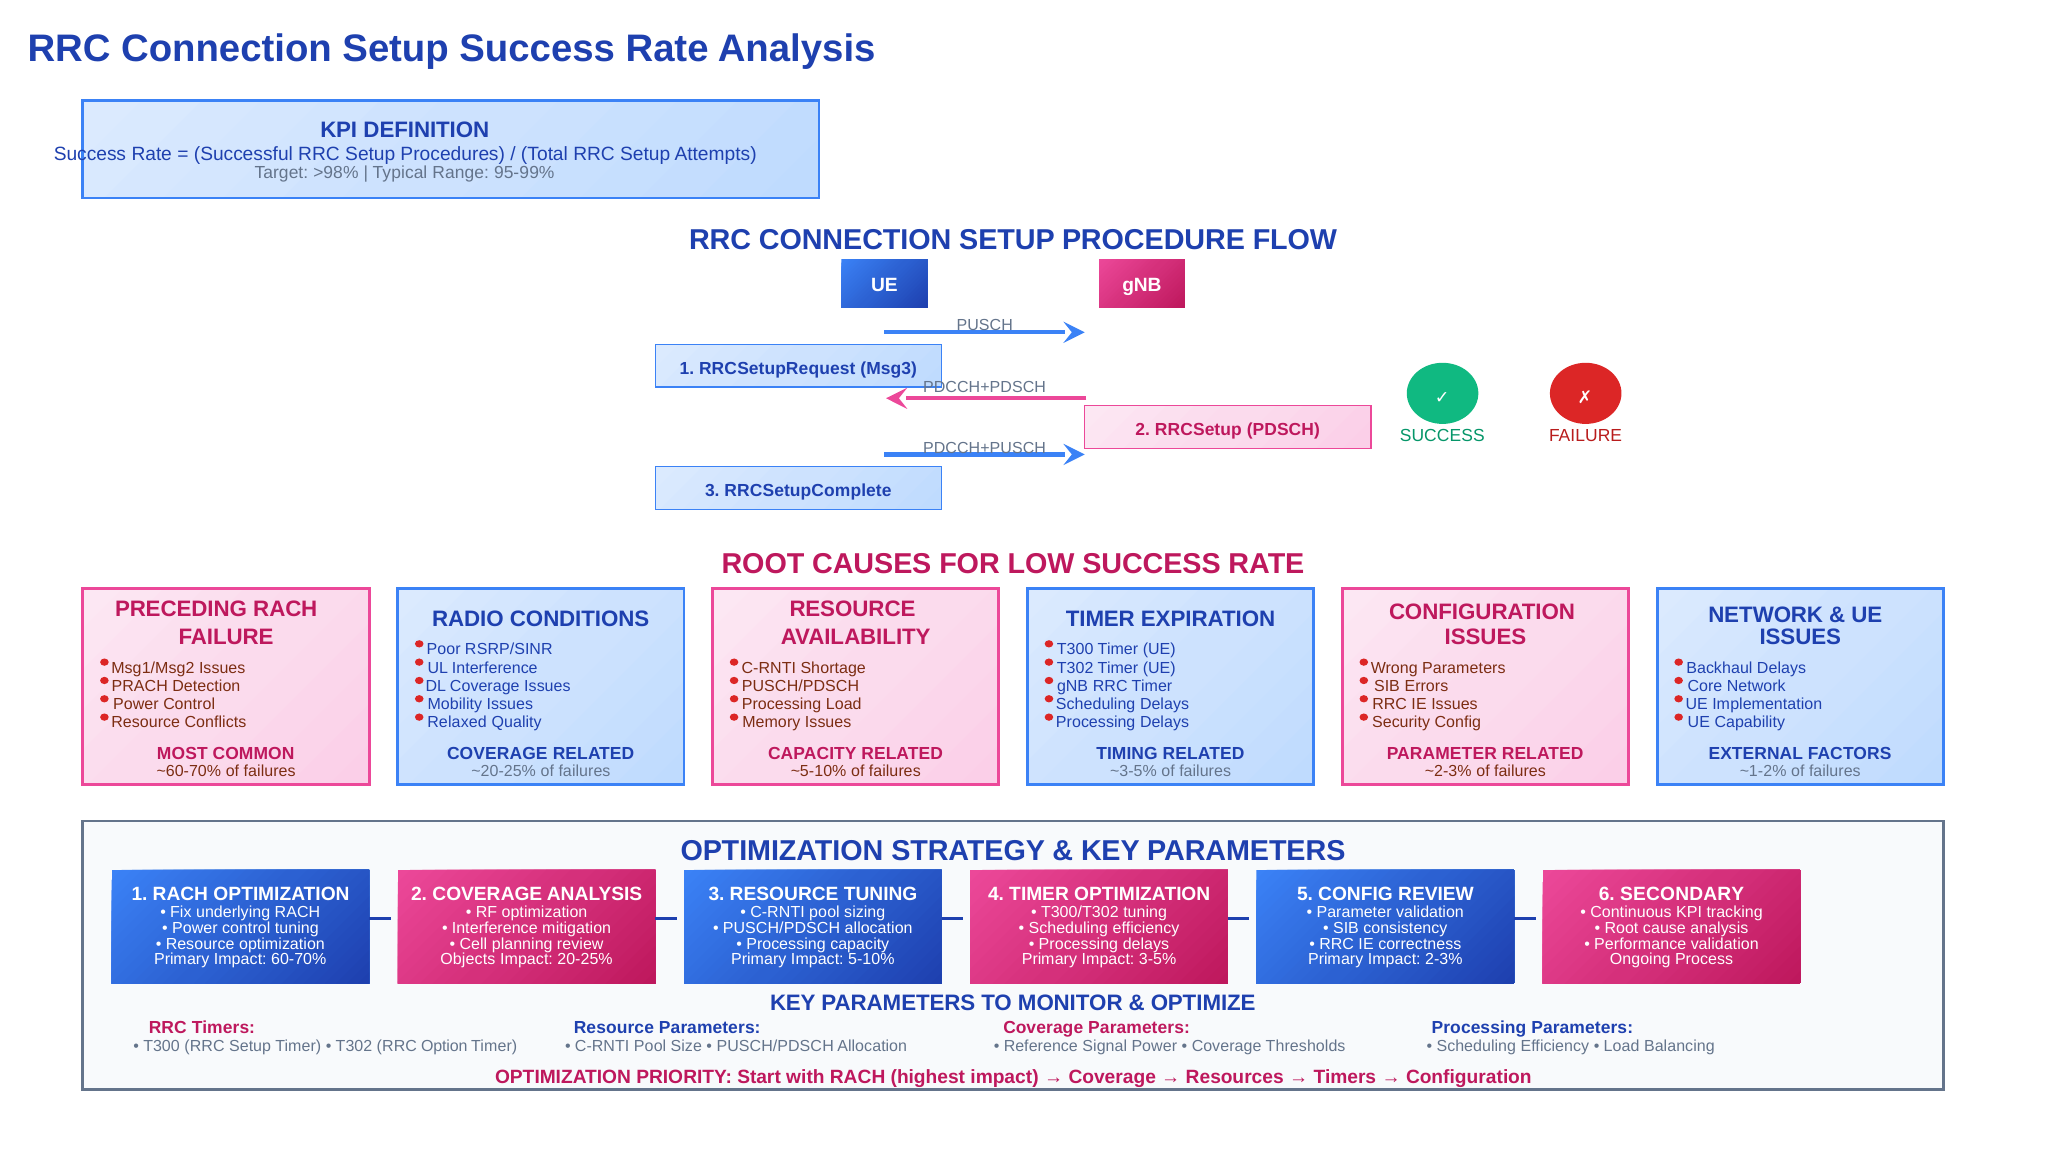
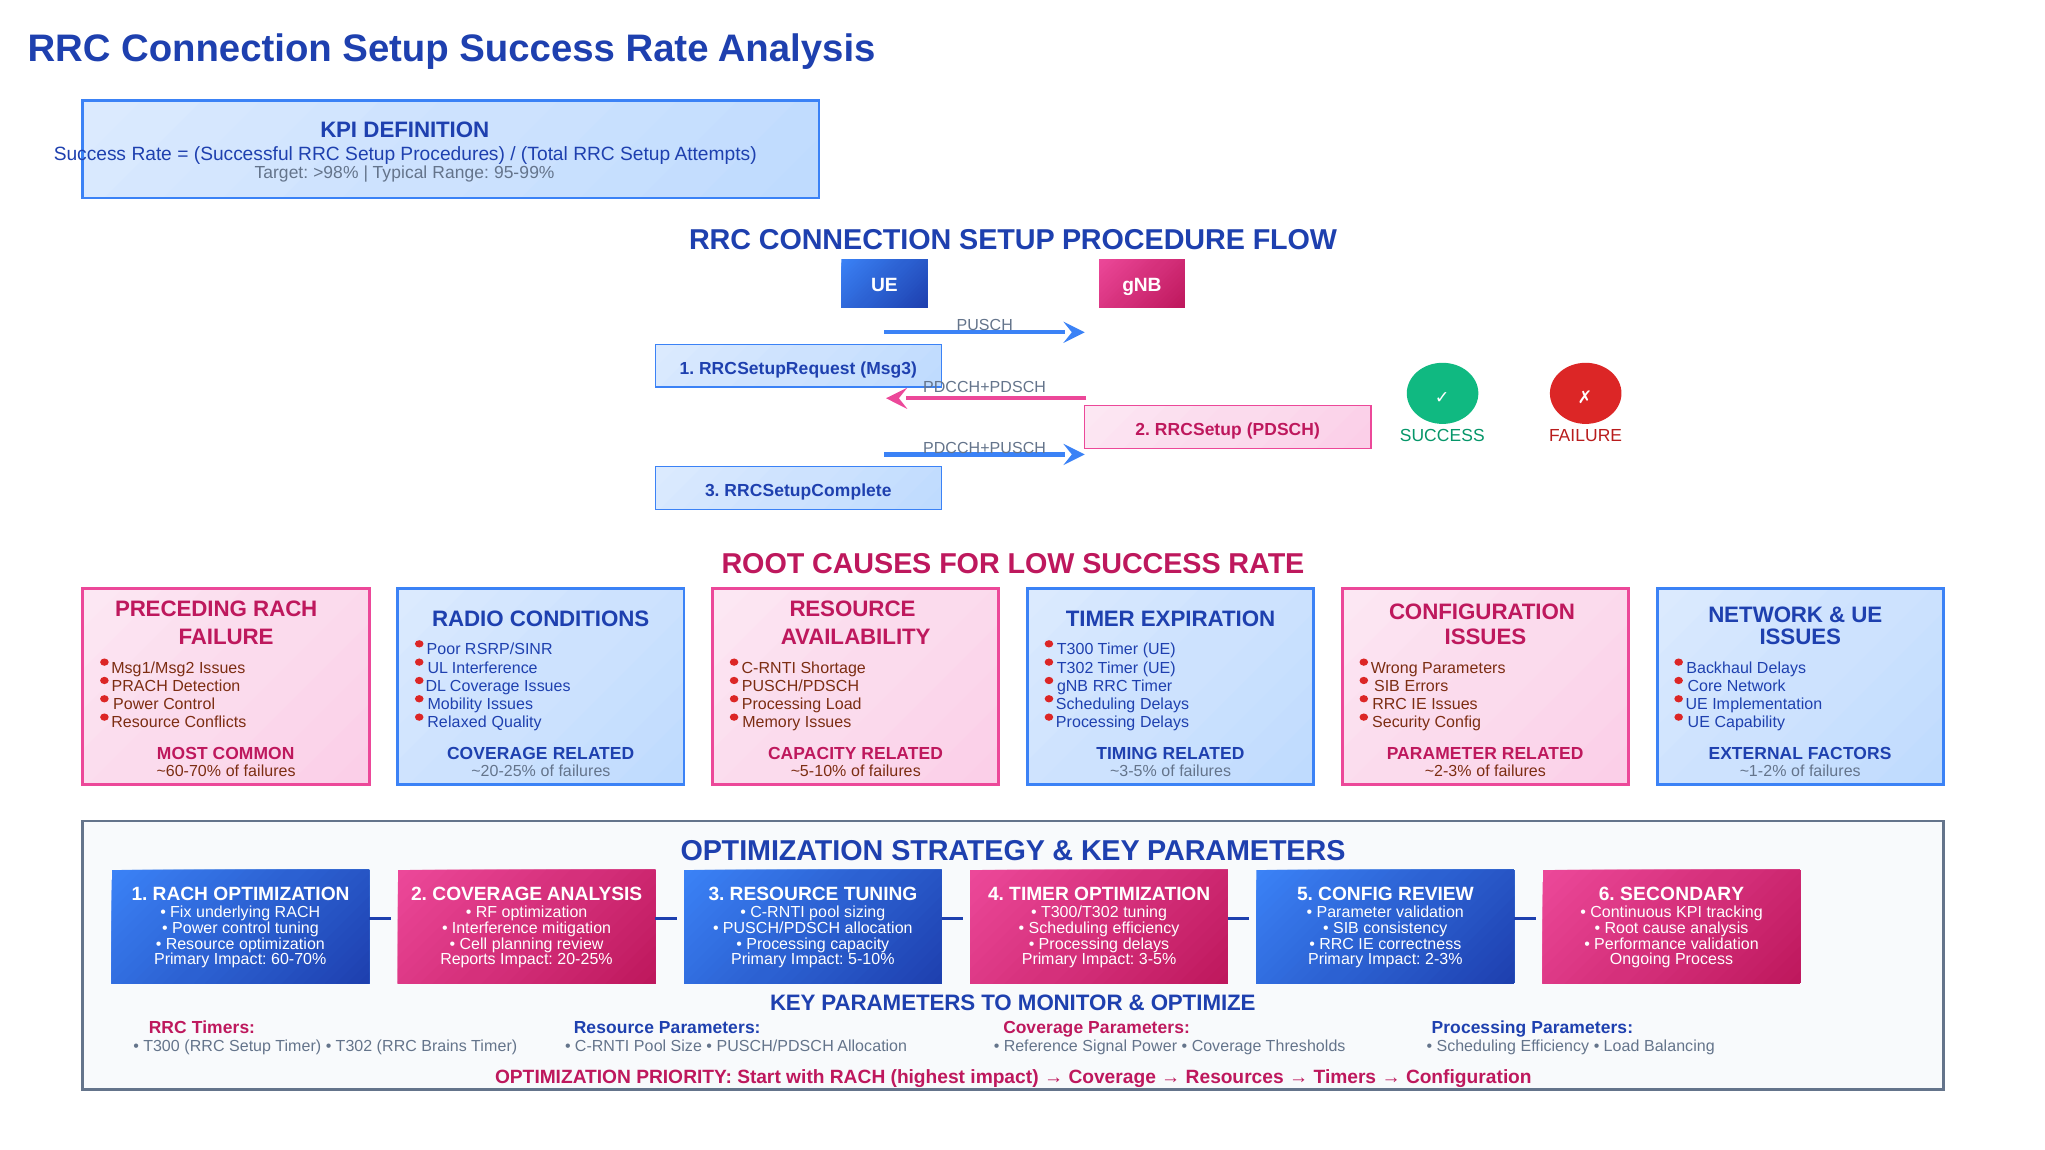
Objects: Objects -> Reports (468, 960)
Option: Option -> Brains (444, 1047)
